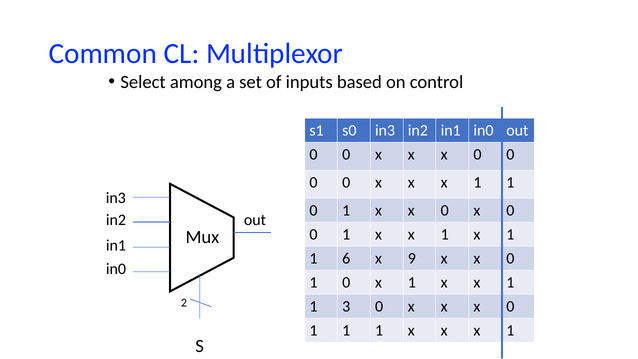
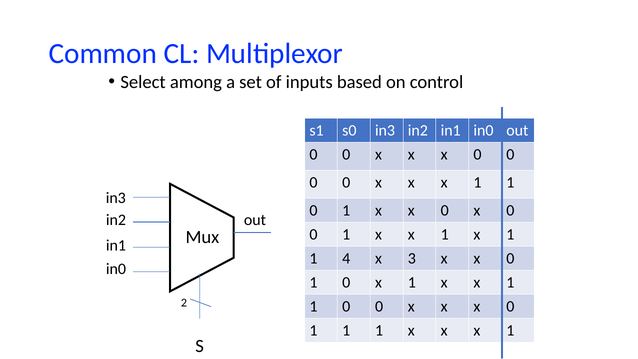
6: 6 -> 4 (346, 258)
9: 9 -> 3 (412, 258)
3: 3 -> 0 (346, 306)
